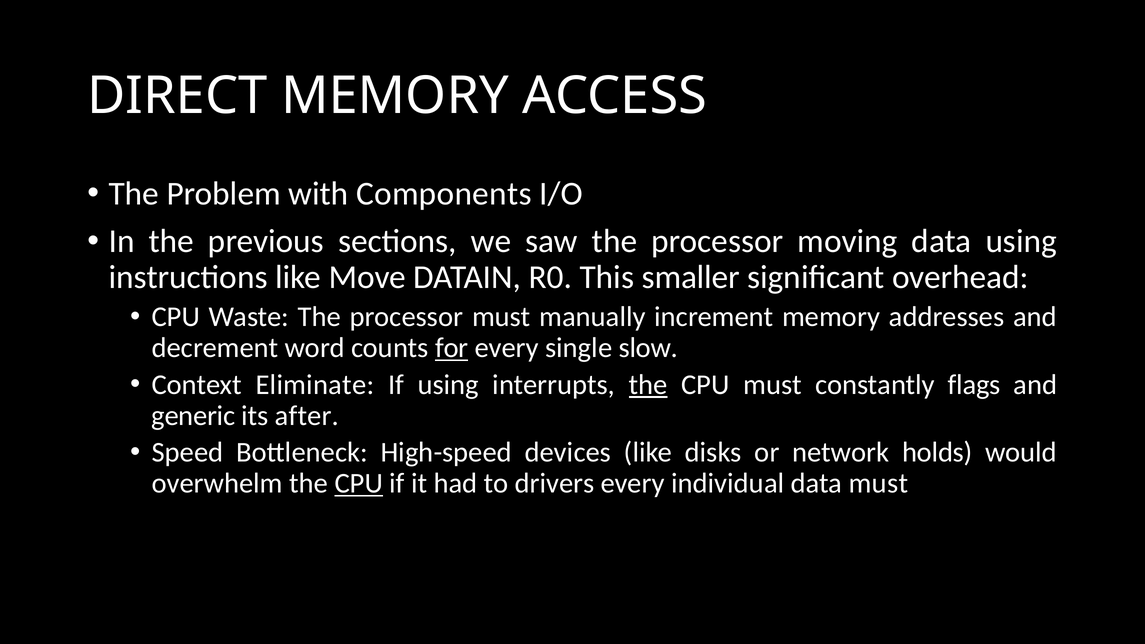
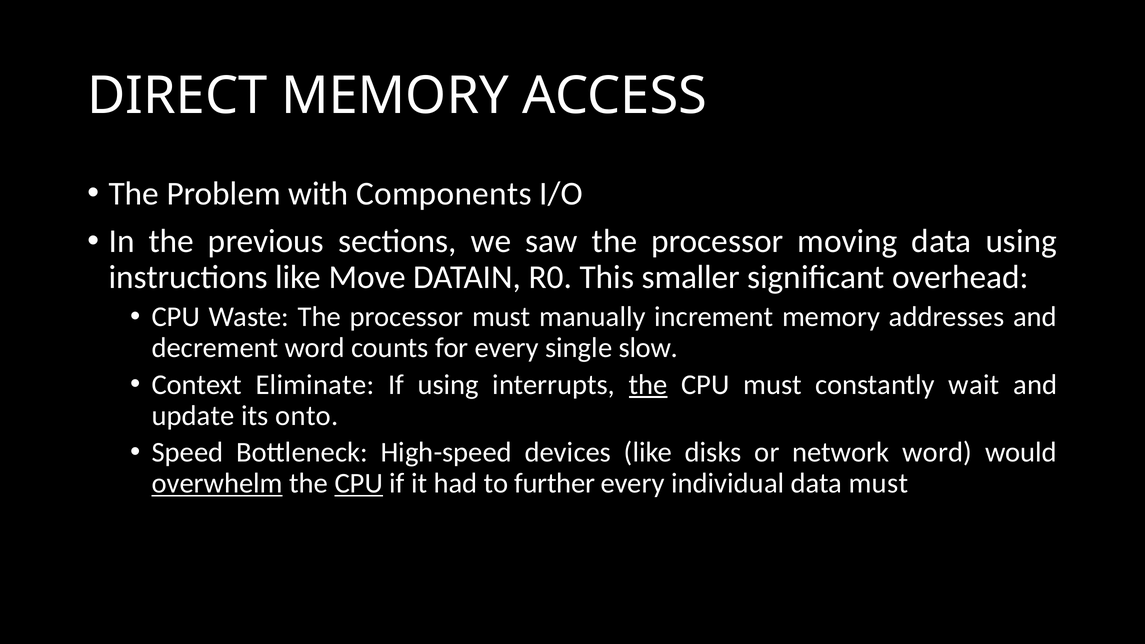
for underline: present -> none (452, 348)
flags: flags -> wait (974, 385)
generic: generic -> update (193, 416)
after: after -> onto (307, 416)
network holds: holds -> word (937, 452)
overwhelm underline: none -> present (217, 483)
drivers: drivers -> further (555, 483)
